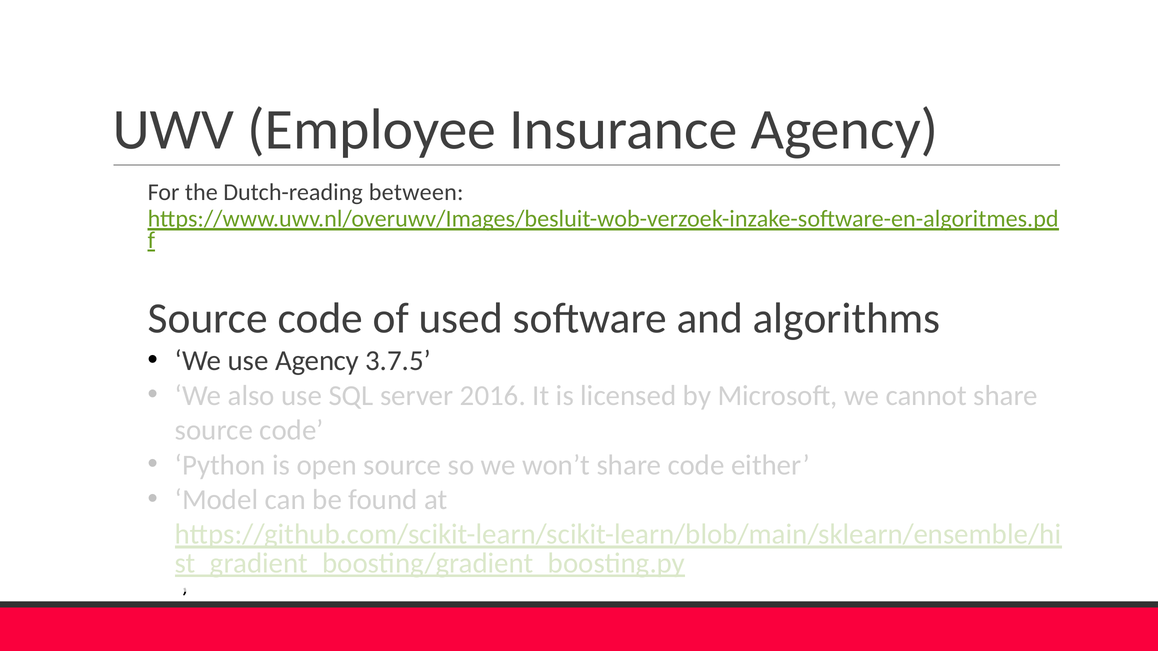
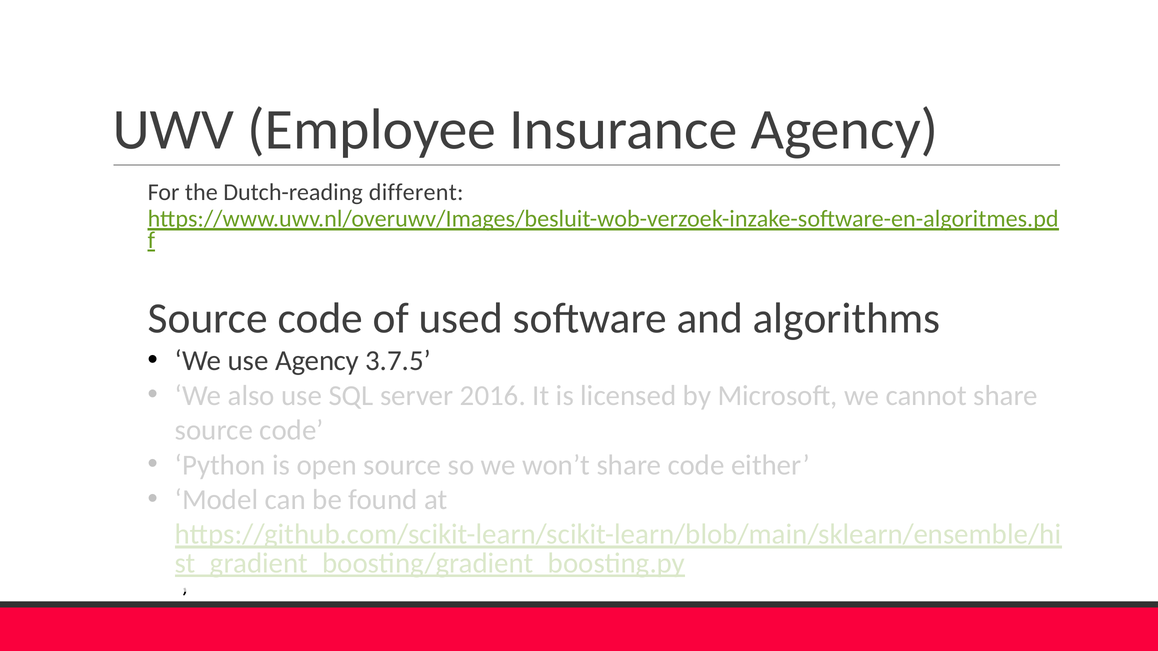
between: between -> different (416, 193)
